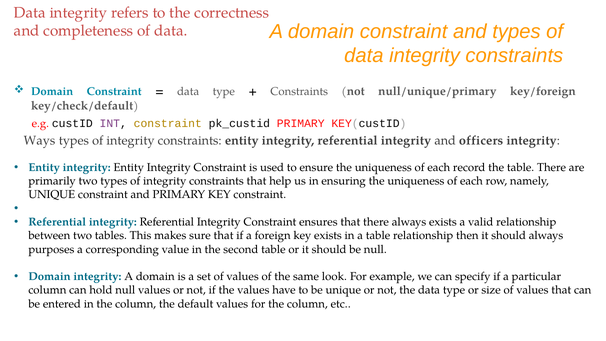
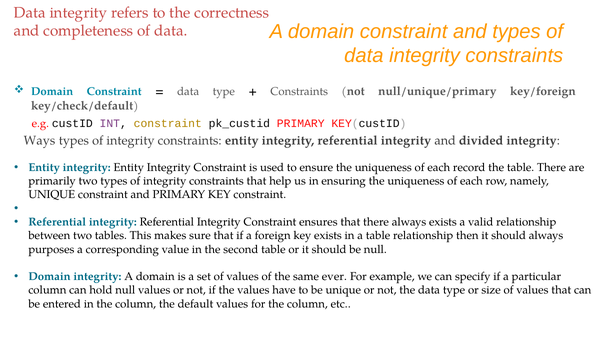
officers: officers -> divided (481, 140)
look: look -> ever (334, 276)
